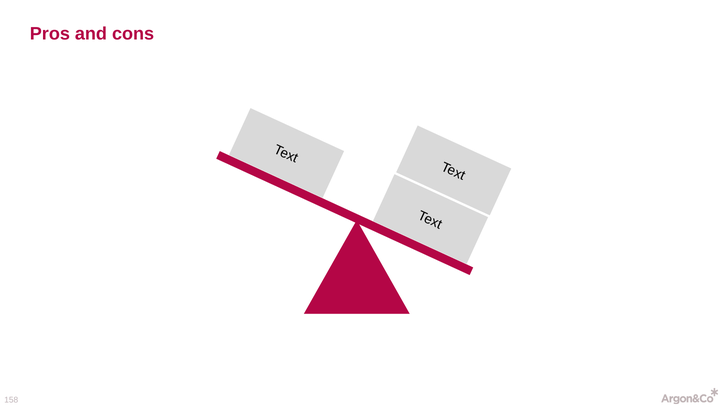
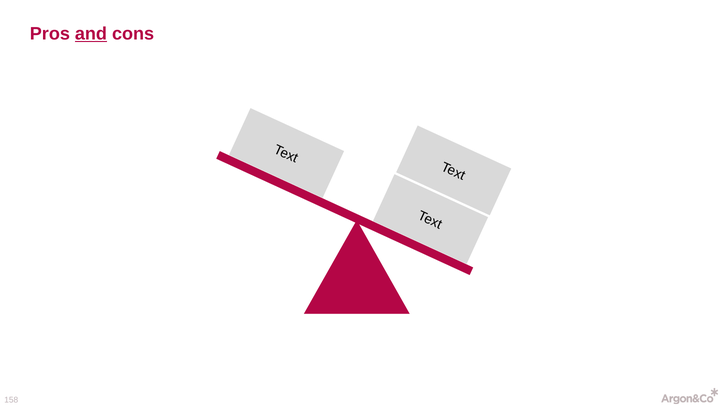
and underline: none -> present (91, 34)
